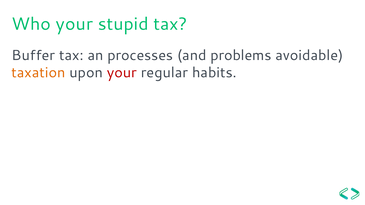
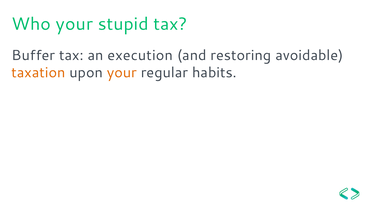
processes: processes -> execution (140, 55)
problems: problems -> restoring (241, 55)
your colour: red -> orange (122, 73)
